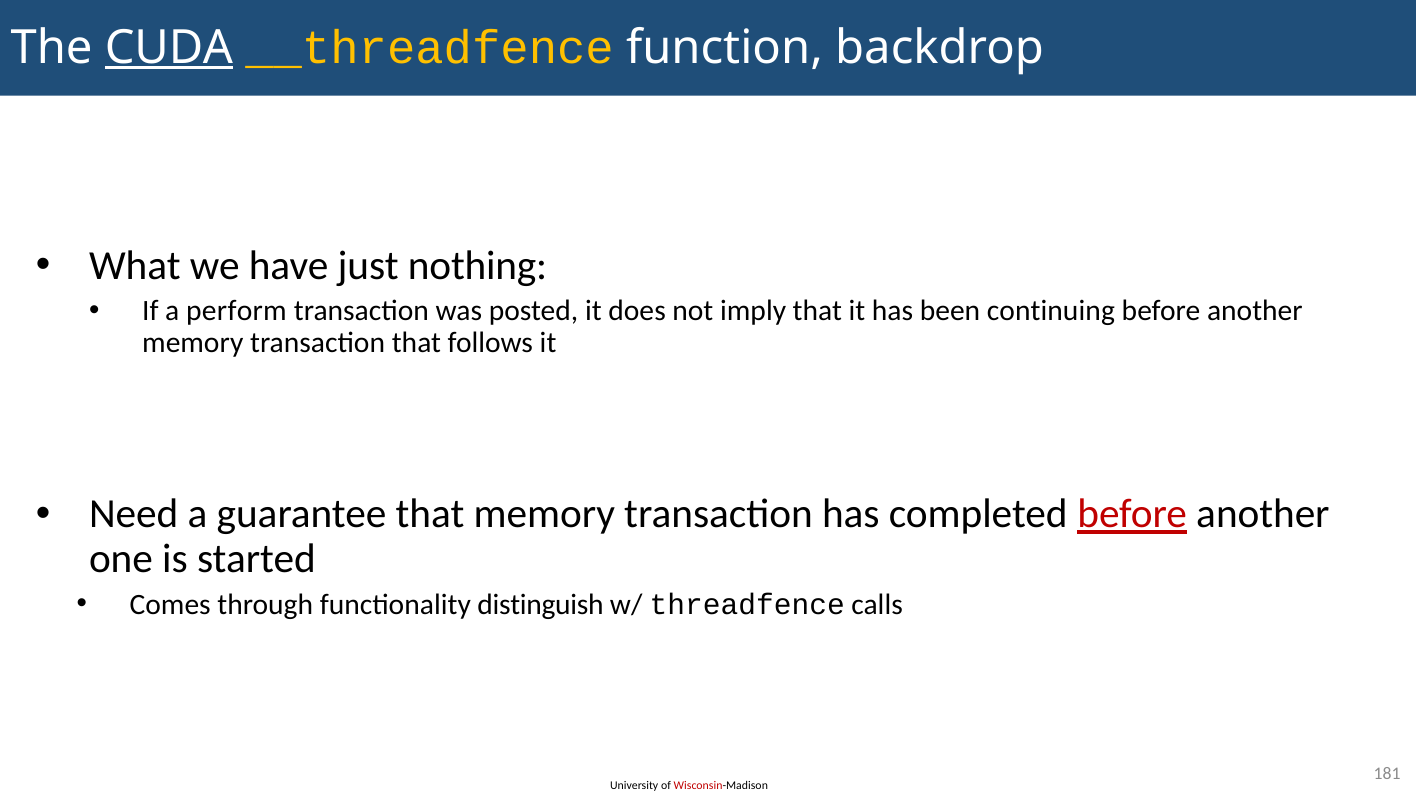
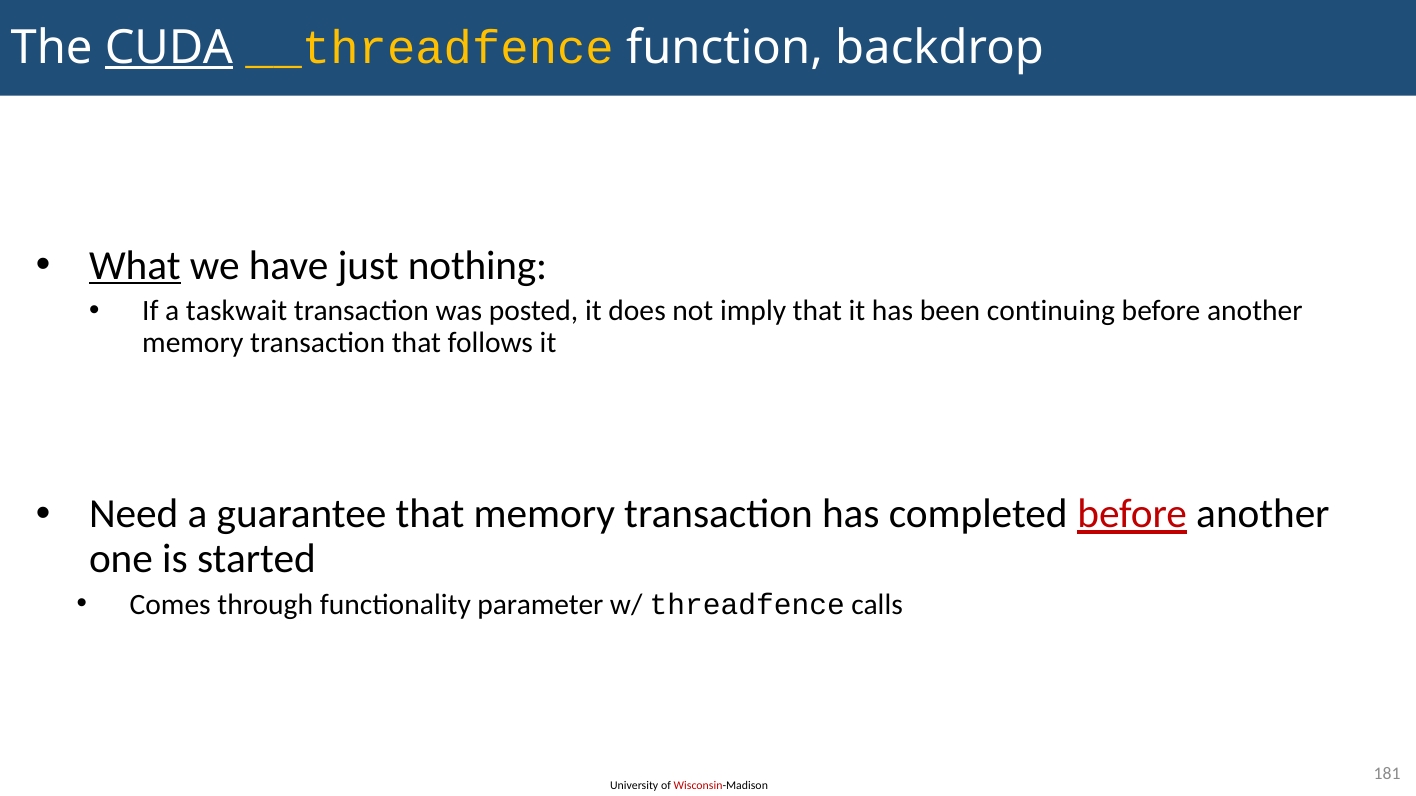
What underline: none -> present (135, 266)
perform: perform -> taskwait (237, 311)
distinguish: distinguish -> parameter (540, 605)
